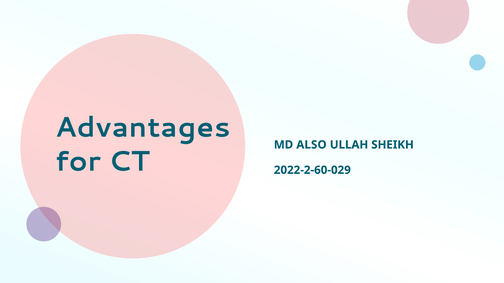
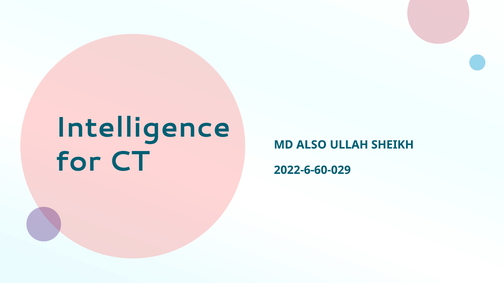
Advantages: Advantages -> Intelligence (143, 128)
2022-2-60-029: 2022-2-60-029 -> 2022-6-60-029 (312, 170)
